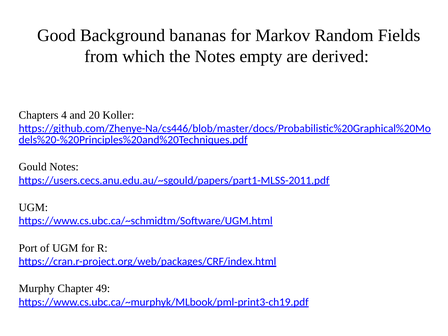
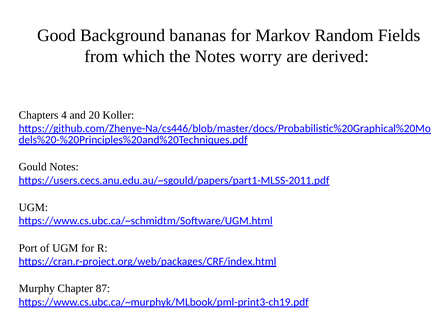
empty: empty -> worry (261, 56)
49: 49 -> 87 (103, 289)
